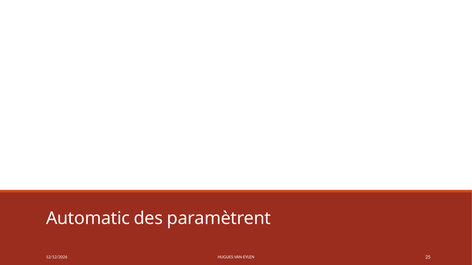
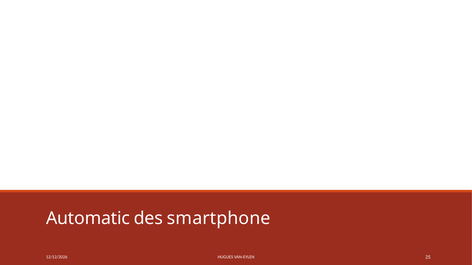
paramètrent: paramètrent -> smartphone (219, 219)
